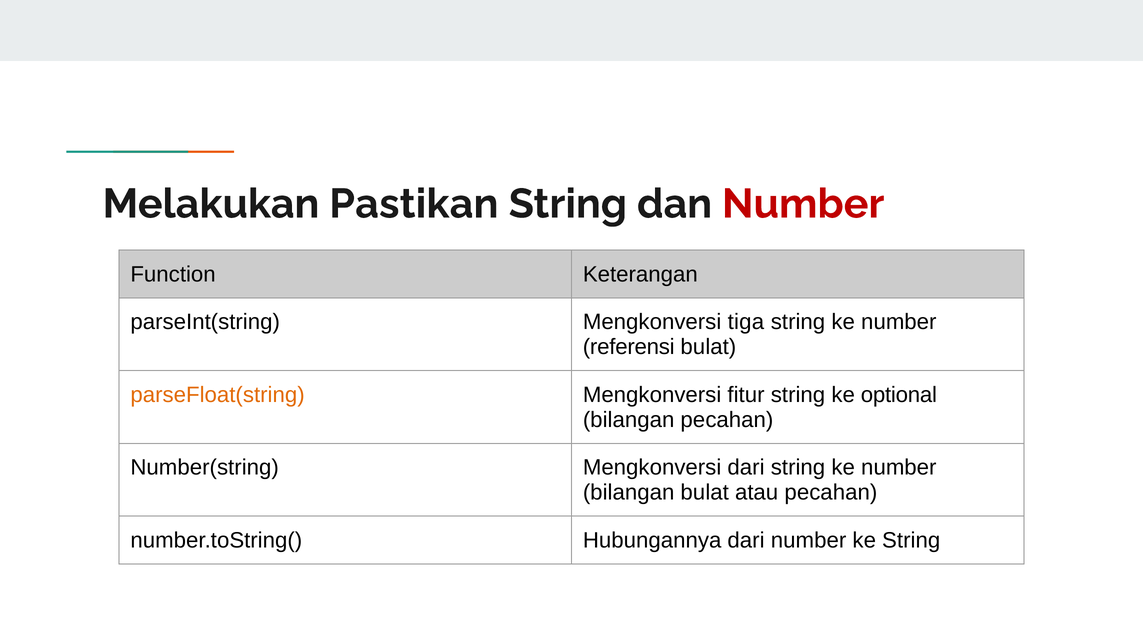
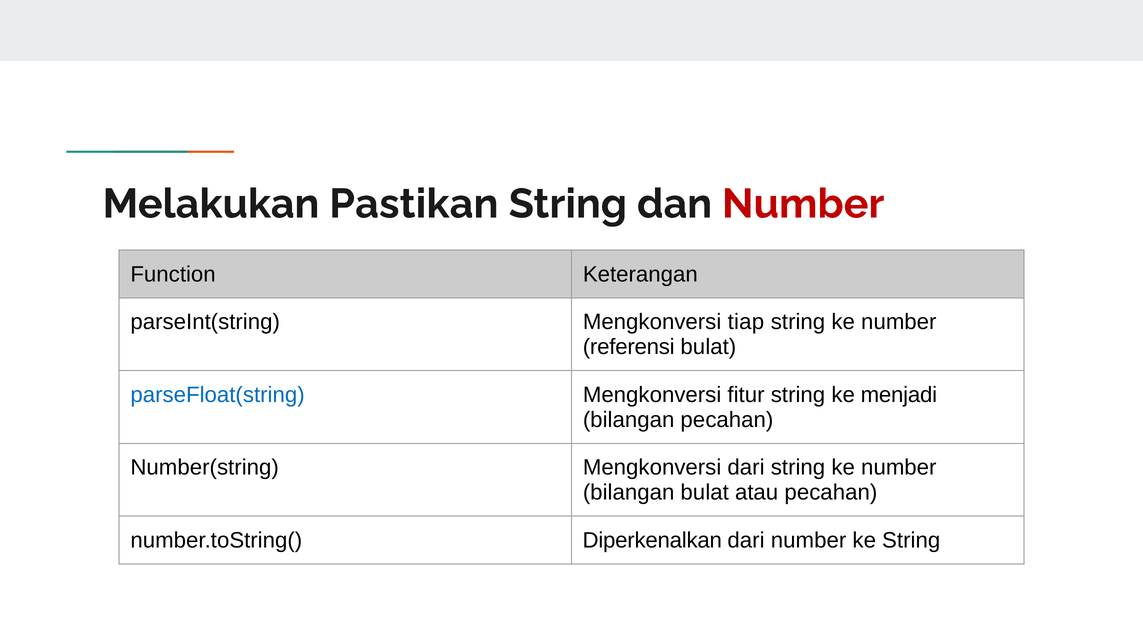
tiga: tiga -> tiap (746, 322)
parseFloat(string colour: orange -> blue (218, 395)
optional: optional -> menjadi (899, 395)
Hubungannya: Hubungannya -> Diperkenalkan (652, 540)
